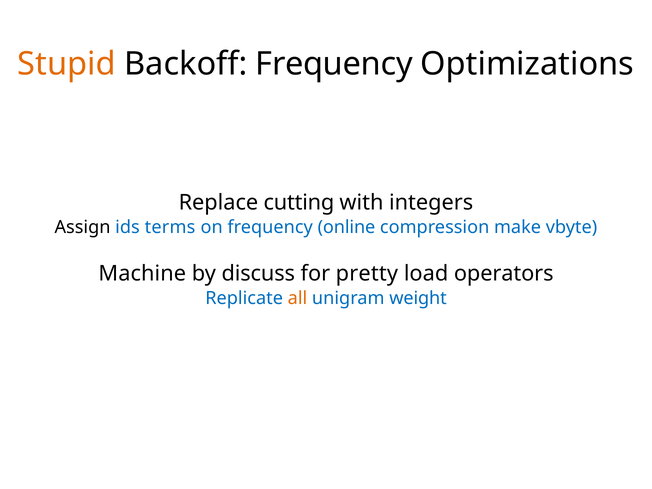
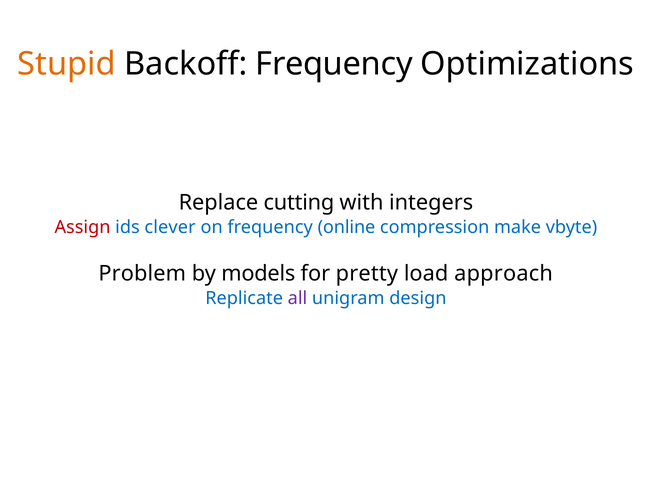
Assign colour: black -> red (82, 227)
terms: terms -> clever (170, 227)
Machine: Machine -> Problem (142, 273)
discuss: discuss -> models (258, 273)
operators: operators -> approach (504, 273)
all colour: orange -> purple (297, 298)
weight: weight -> design (418, 298)
